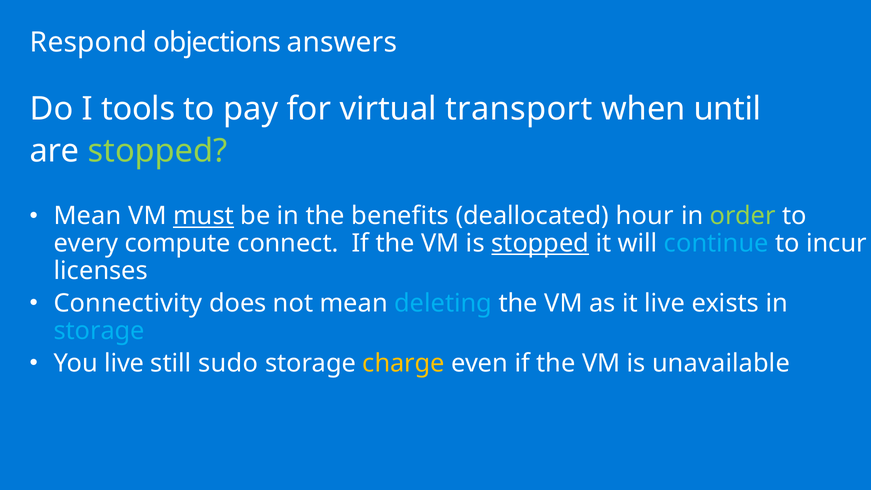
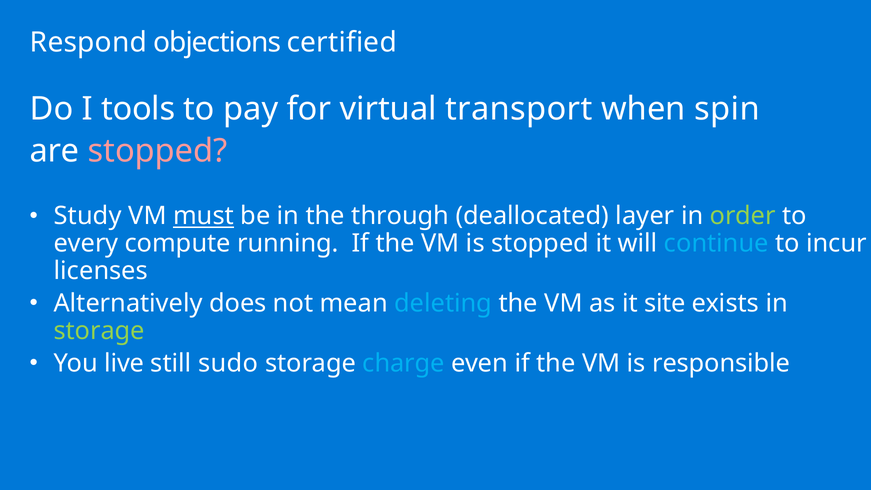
answers: answers -> certified (342, 42)
until: until -> spin (727, 109)
stopped colour: light green -> pink (158, 151)
Mean: Mean -> Study (88, 216)
benefits: benefits -> through (400, 216)
hour: hour -> layer (645, 216)
connect: connect -> running (288, 243)
stopped underline: present -> none (540, 243)
Connectivity: Connectivity -> Alternatively (128, 303)
it live: live -> site (665, 303)
storage colour: light blue -> light green (99, 331)
charge colour: yellow -> light blue (404, 363)
unavailable: unavailable -> responsible (721, 363)
